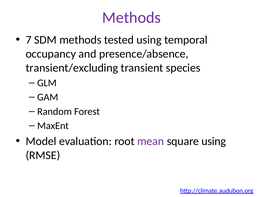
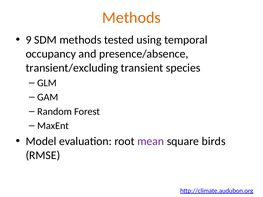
Methods colour: purple -> orange (131, 18)
7: 7 -> 9 (29, 40)
square using: using -> birds (214, 141)
